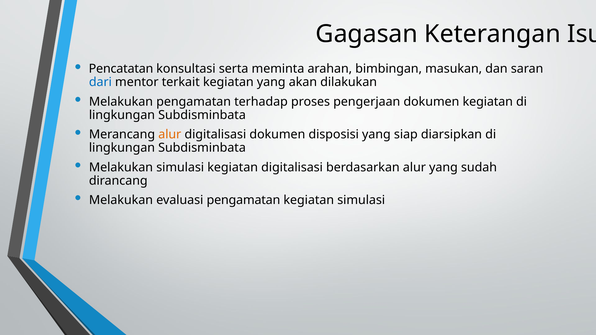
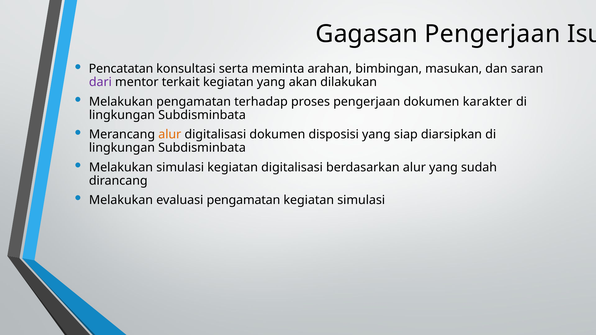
Gagasan Keterangan: Keterangan -> Pengerjaan (492, 34)
dari colour: blue -> purple (100, 82)
dokumen kegiatan: kegiatan -> karakter (488, 102)
